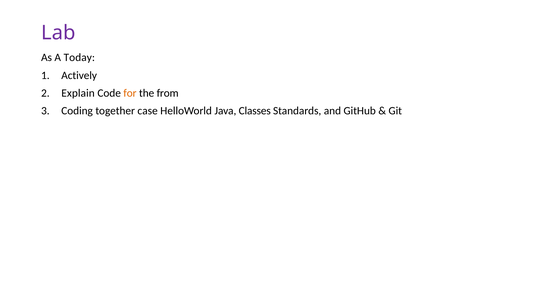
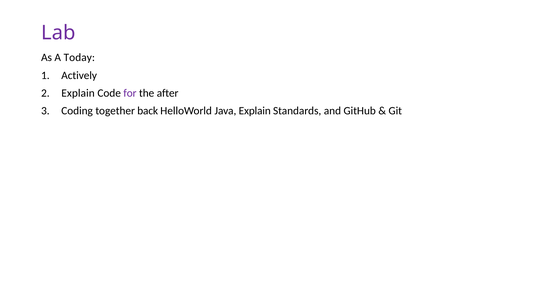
for colour: orange -> purple (130, 93)
from: from -> after (168, 93)
case: case -> back (148, 111)
Java Classes: Classes -> Explain (255, 111)
